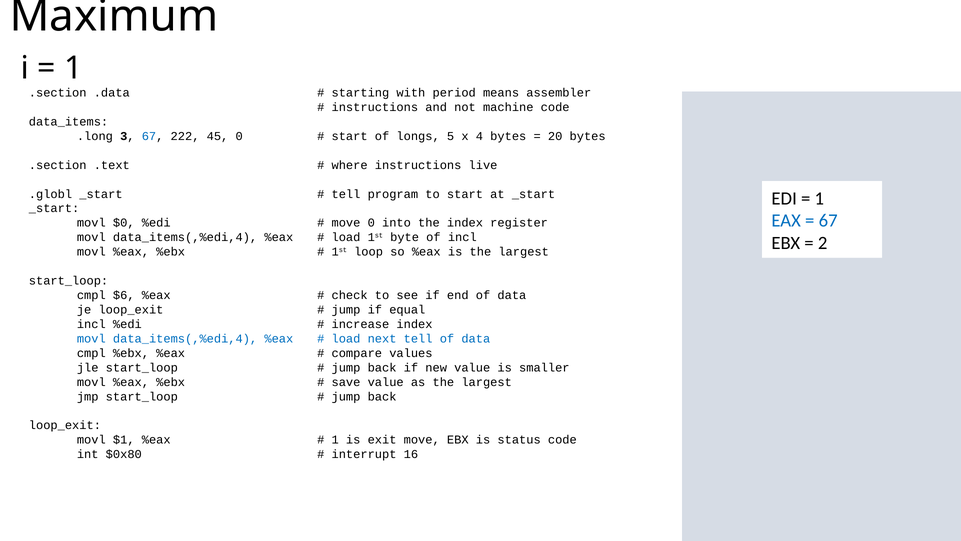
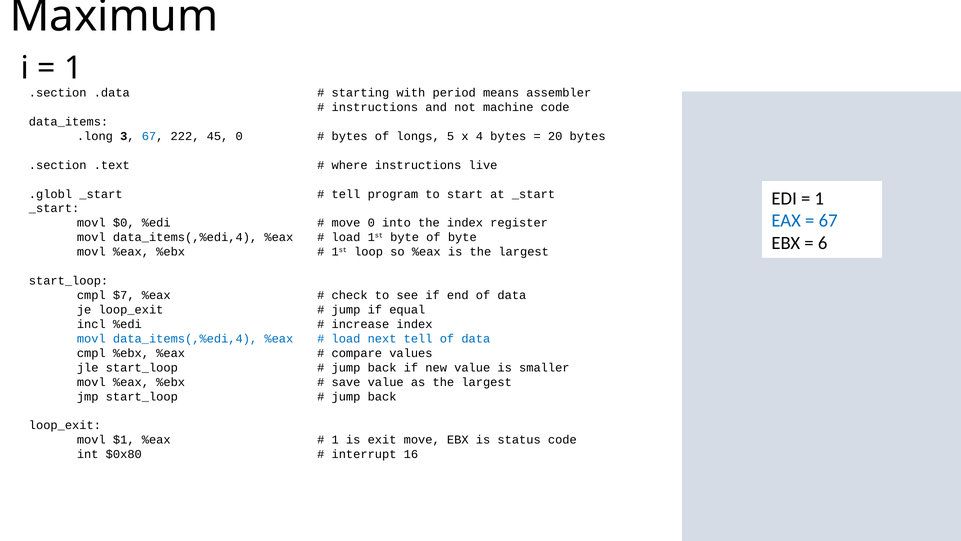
start: start -> bytes (350, 136)
of incl: incl -> byte (462, 237)
2: 2 -> 6 (823, 243)
$6: $6 -> $7 (124, 295)
